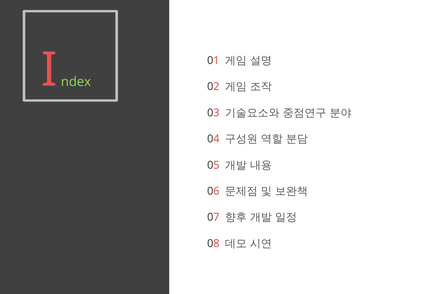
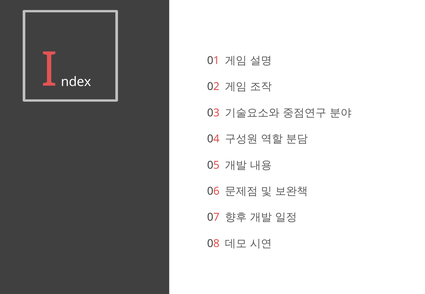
ndex colour: light green -> white (76, 82)
